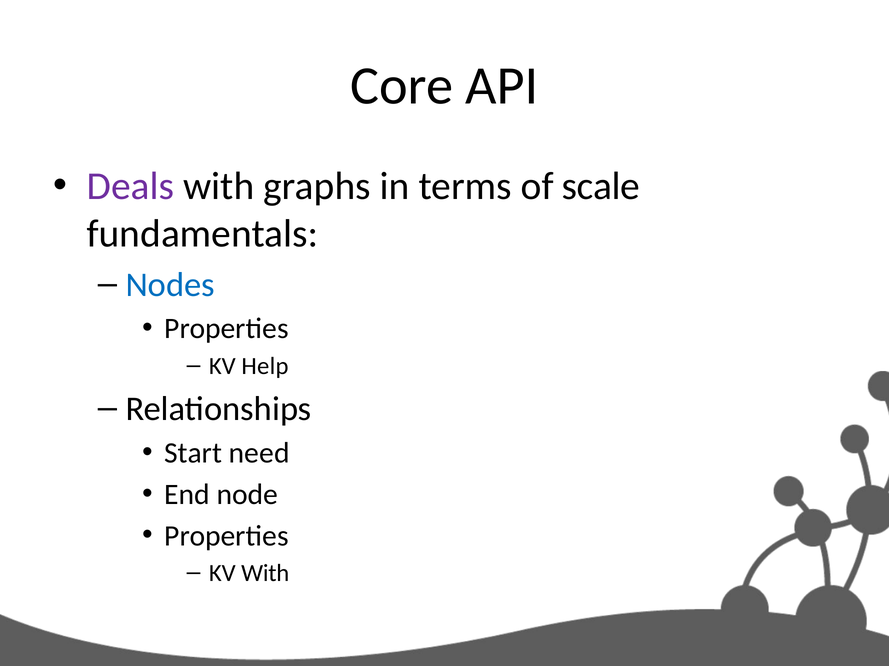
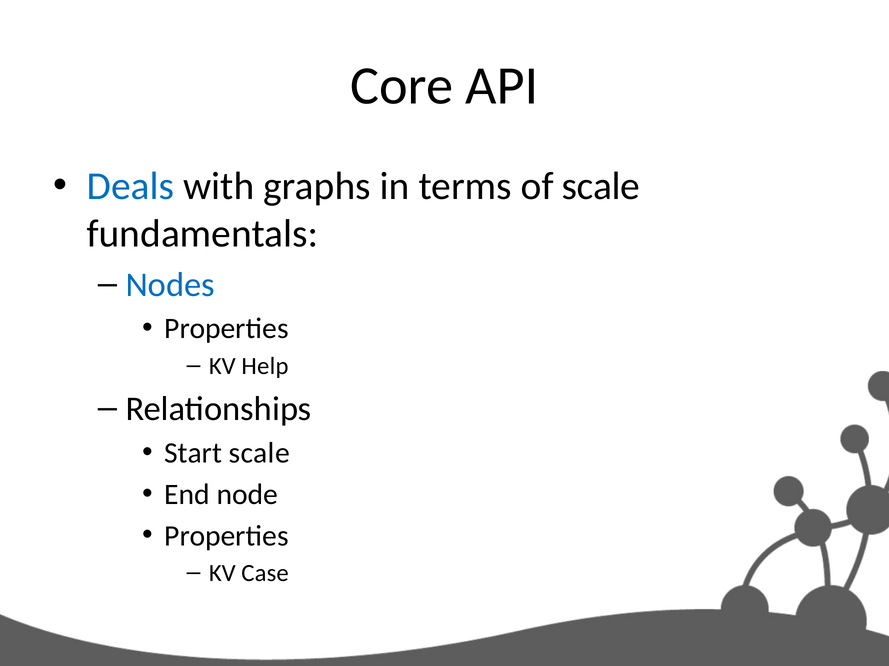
Deals colour: purple -> blue (130, 187)
Start need: need -> scale (259, 453)
KV With: With -> Case (265, 574)
